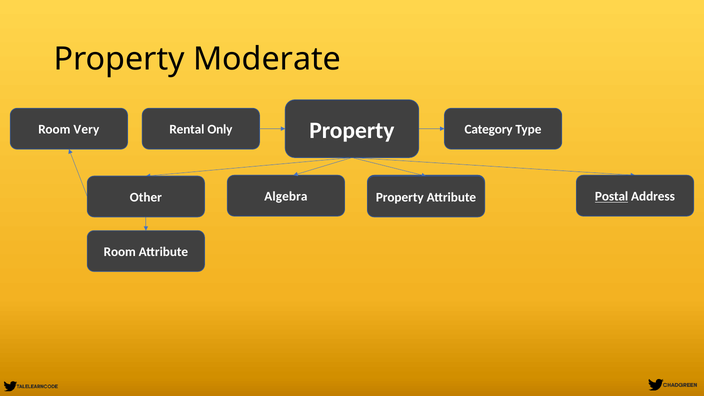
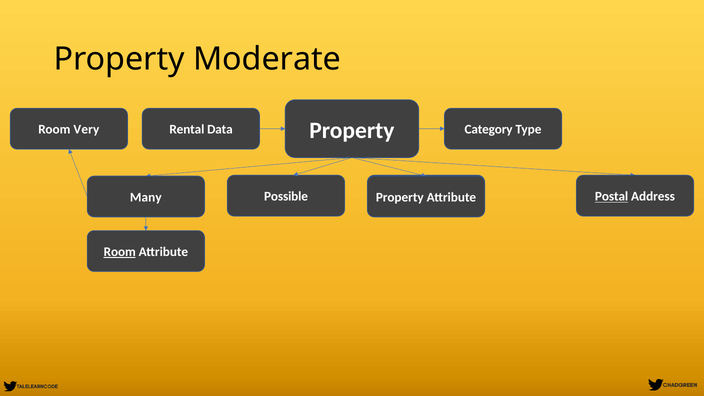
Only: Only -> Data (220, 130)
Algebra: Algebra -> Possible (286, 197)
Other: Other -> Many (146, 197)
Room underline: none -> present (120, 252)
